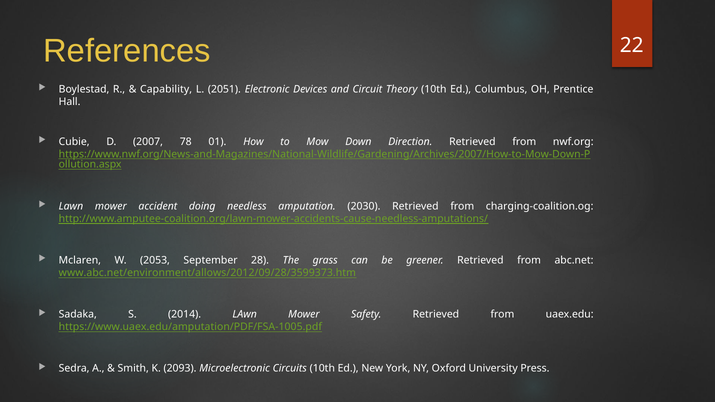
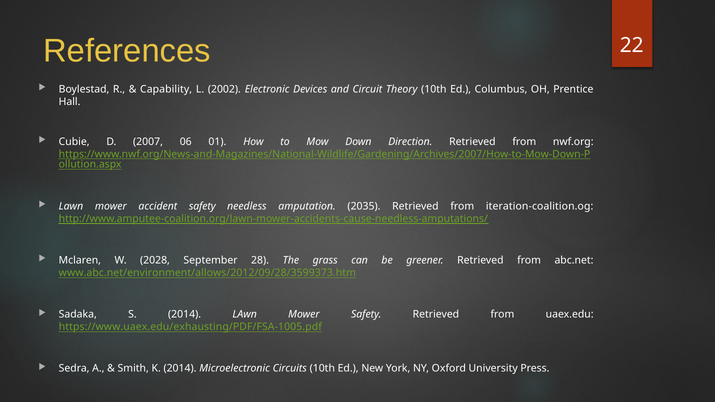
2051: 2051 -> 2002 (224, 89)
78: 78 -> 06 (186, 142)
accident doing: doing -> safety (202, 206)
2030: 2030 -> 2035 (364, 206)
charging-coalition.og: charging-coalition.og -> iteration-coalition.og (540, 206)
2053: 2053 -> 2028 (155, 260)
https://www.uaex.edu/amputation/PDF/FSA-1005.pdf: https://www.uaex.edu/amputation/PDF/FSA-1005.pdf -> https://www.uaex.edu/exhausting/PDF/FSA-1005.pdf (190, 327)
K 2093: 2093 -> 2014 (180, 369)
